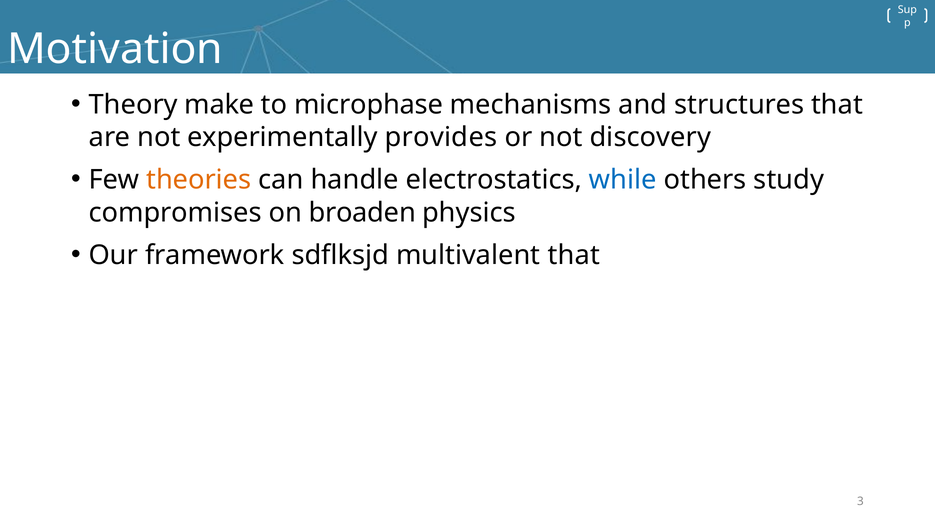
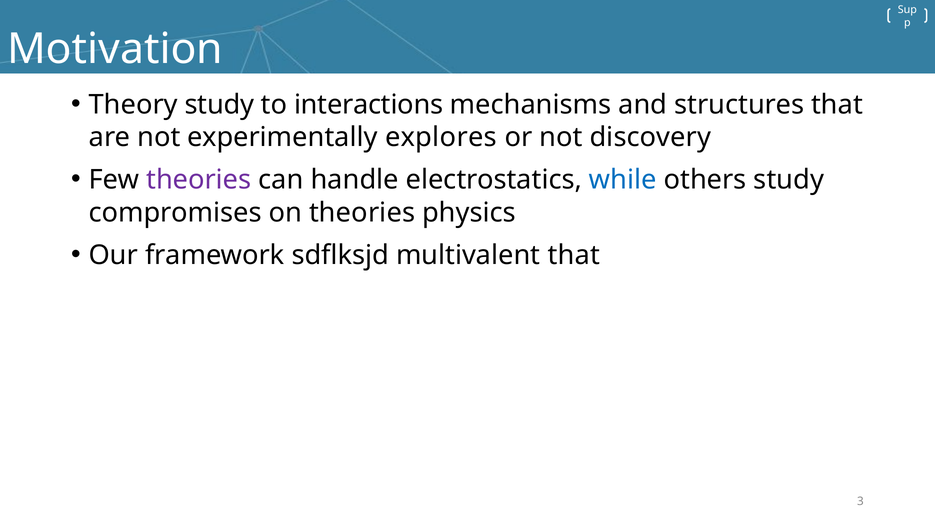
Theory make: make -> study (219, 105)
microphase: microphase -> interactions (369, 105)
provides: provides -> explores (441, 137)
theories colour: orange -> purple (199, 180)
on broaden: broaden -> theories (362, 213)
